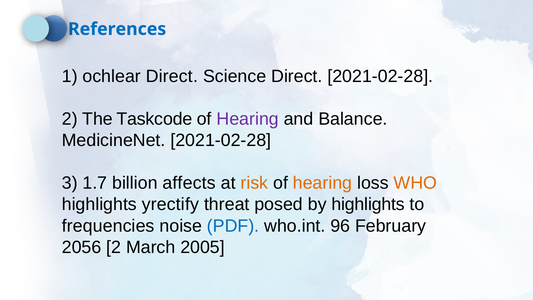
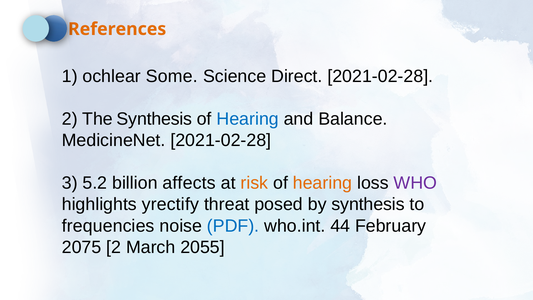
References colour: blue -> orange (117, 29)
ochlear Direct: Direct -> Some (172, 76)
The Taskcode: Taskcode -> Synthesis (154, 119)
Hearing colour: purple -> blue (248, 119)
1.7: 1.7 -> 5.2 (95, 183)
WHO colour: orange -> purple (415, 183)
by highlights: highlights -> synthesis (368, 204)
96: 96 -> 44 (340, 226)
2056: 2056 -> 2075 (82, 247)
2005: 2005 -> 2055 (203, 247)
